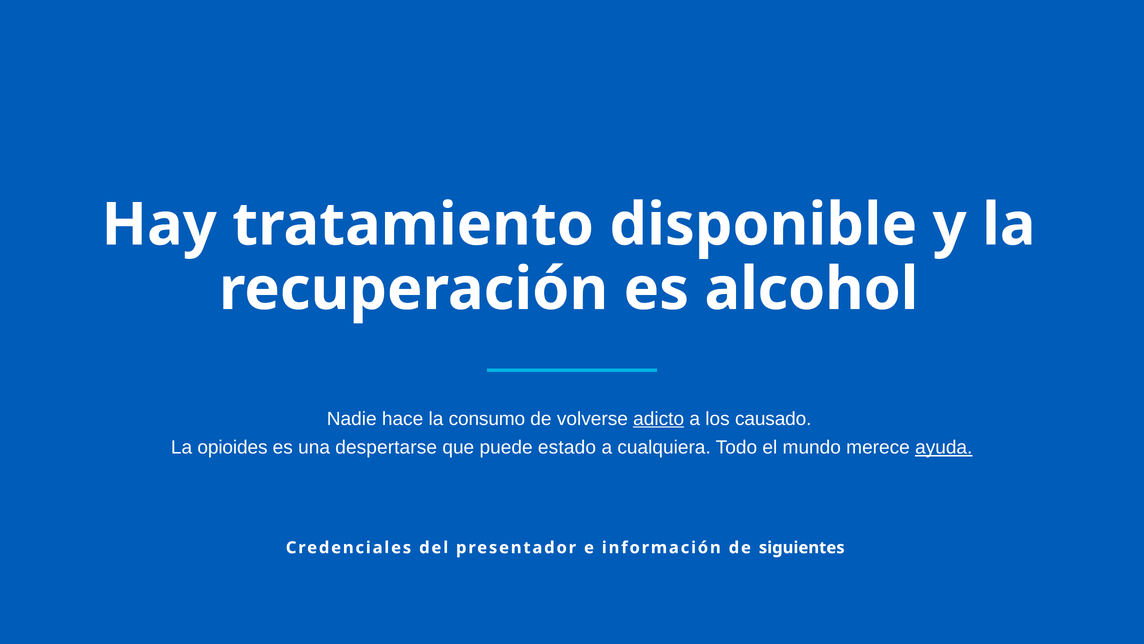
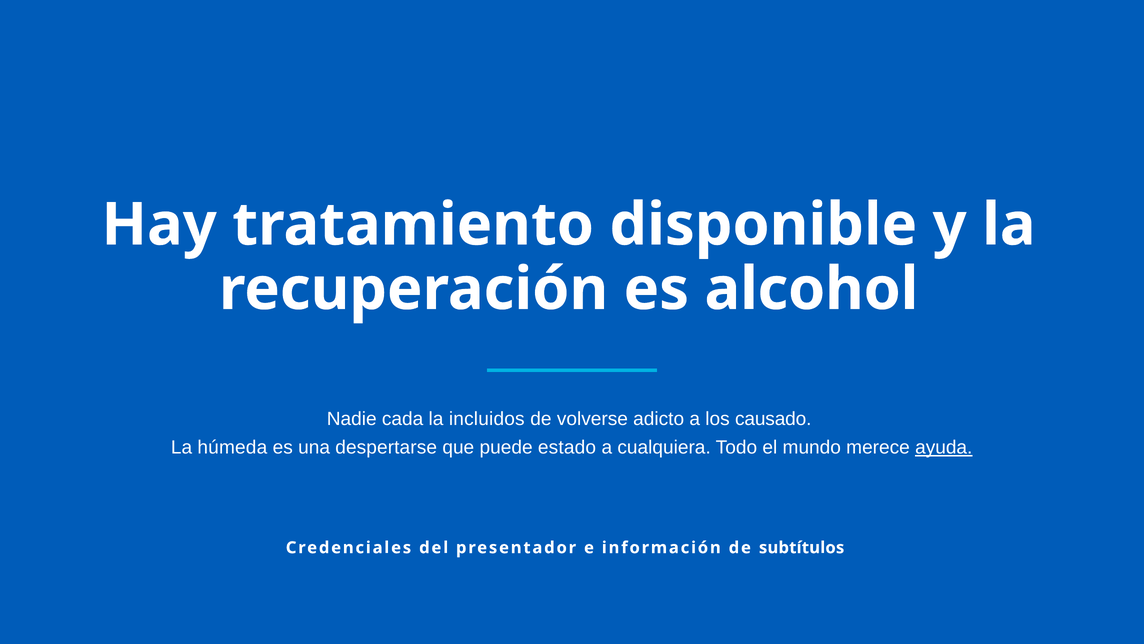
hace: hace -> cada (403, 419)
consumo: consumo -> incluidos (487, 419)
adicto underline: present -> none (659, 419)
opioides: opioides -> húmeda (232, 447)
siguientes: siguientes -> subtítulos (802, 547)
